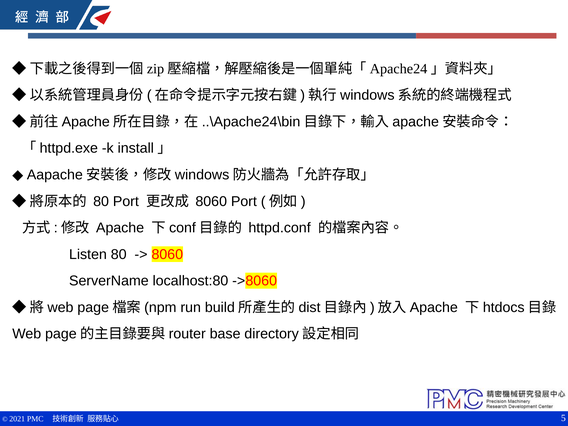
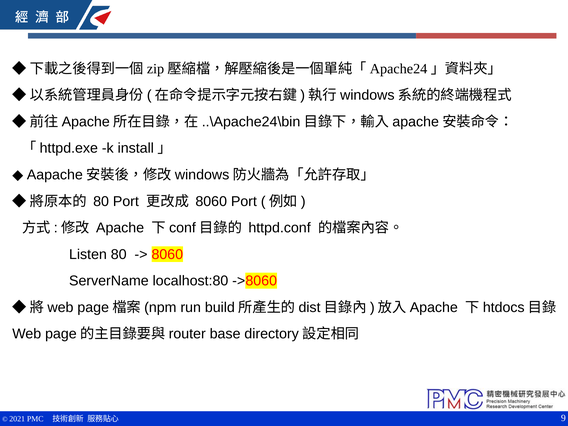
5: 5 -> 9 (563, 418)
